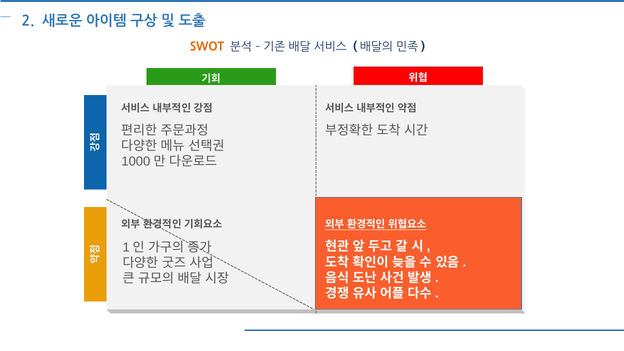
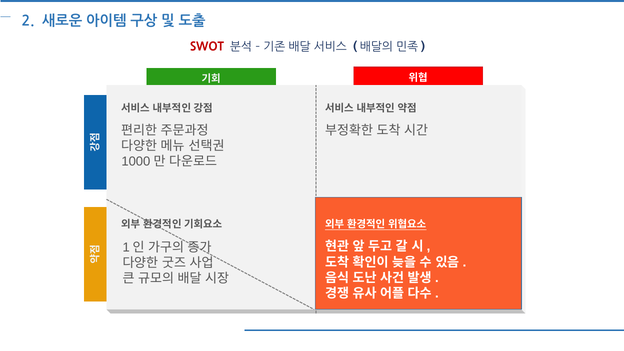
SWOT colour: orange -> red (207, 47)
